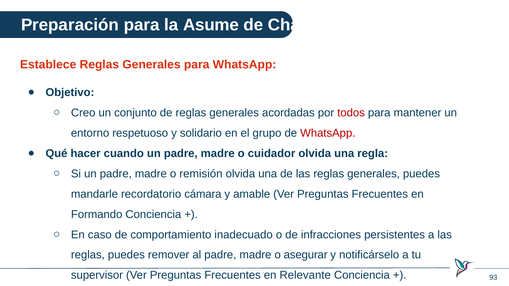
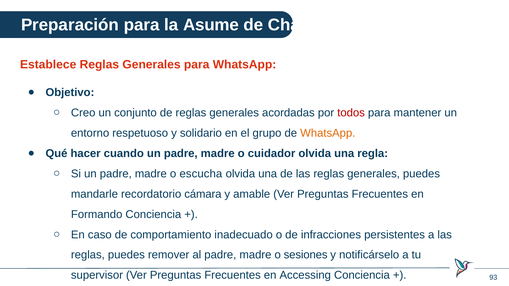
WhatsApp colour: red -> orange (328, 133)
remisión: remisión -> escucha (201, 174)
asegurar: asegurar -> sesiones (306, 255)
Relevante: Relevante -> Accessing (305, 276)
